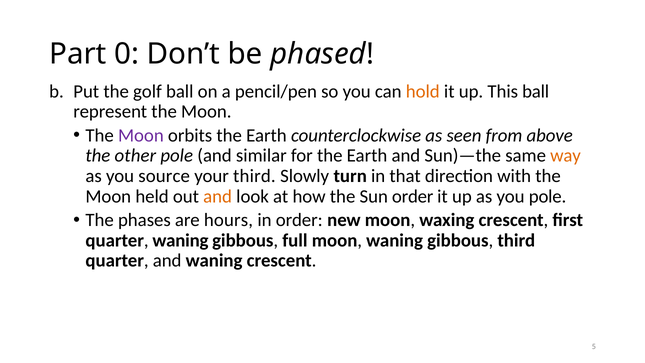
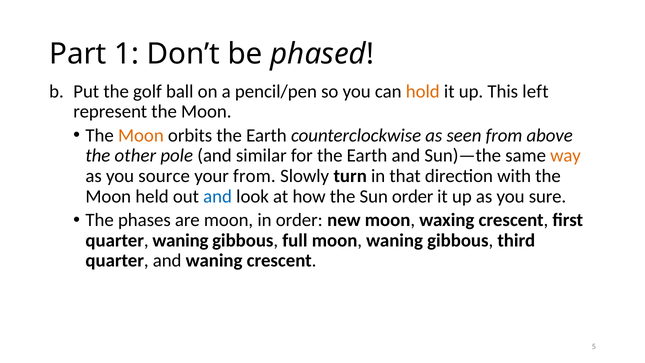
0: 0 -> 1 (127, 54)
This ball: ball -> left (535, 91)
Moon colour: purple -> orange (141, 135)
your third: third -> from (254, 176)
and colour: orange -> blue (218, 196)
you pole: pole -> sure (548, 196)
are hours: hours -> moon (229, 220)
